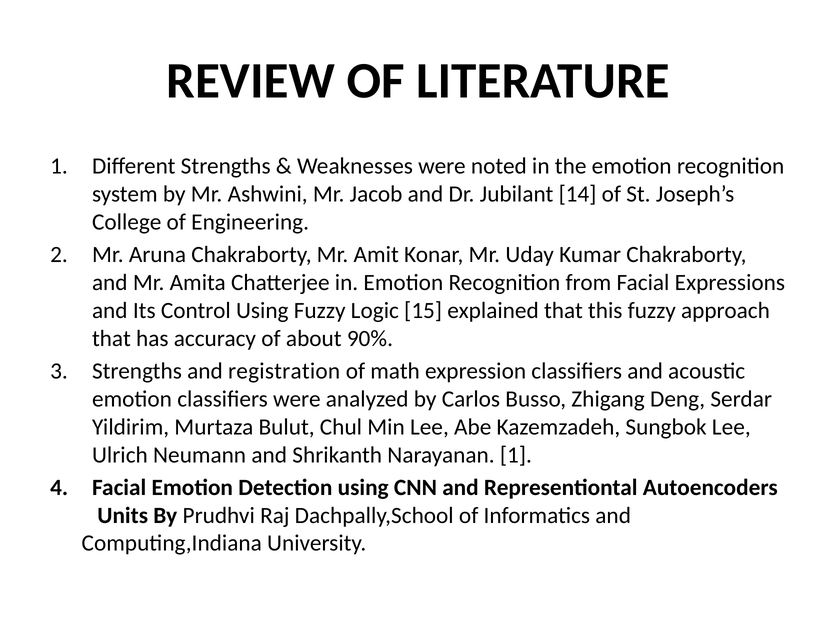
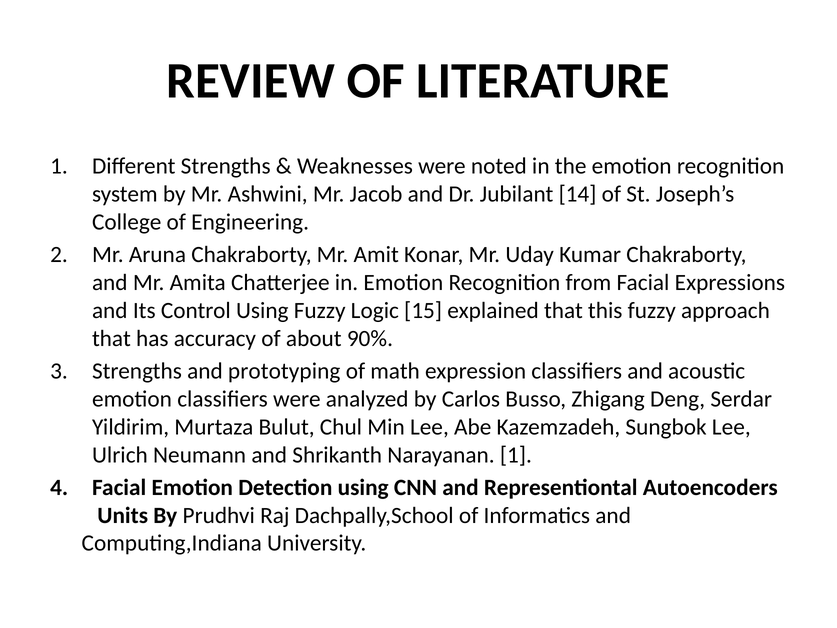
registration: registration -> prototyping (284, 371)
